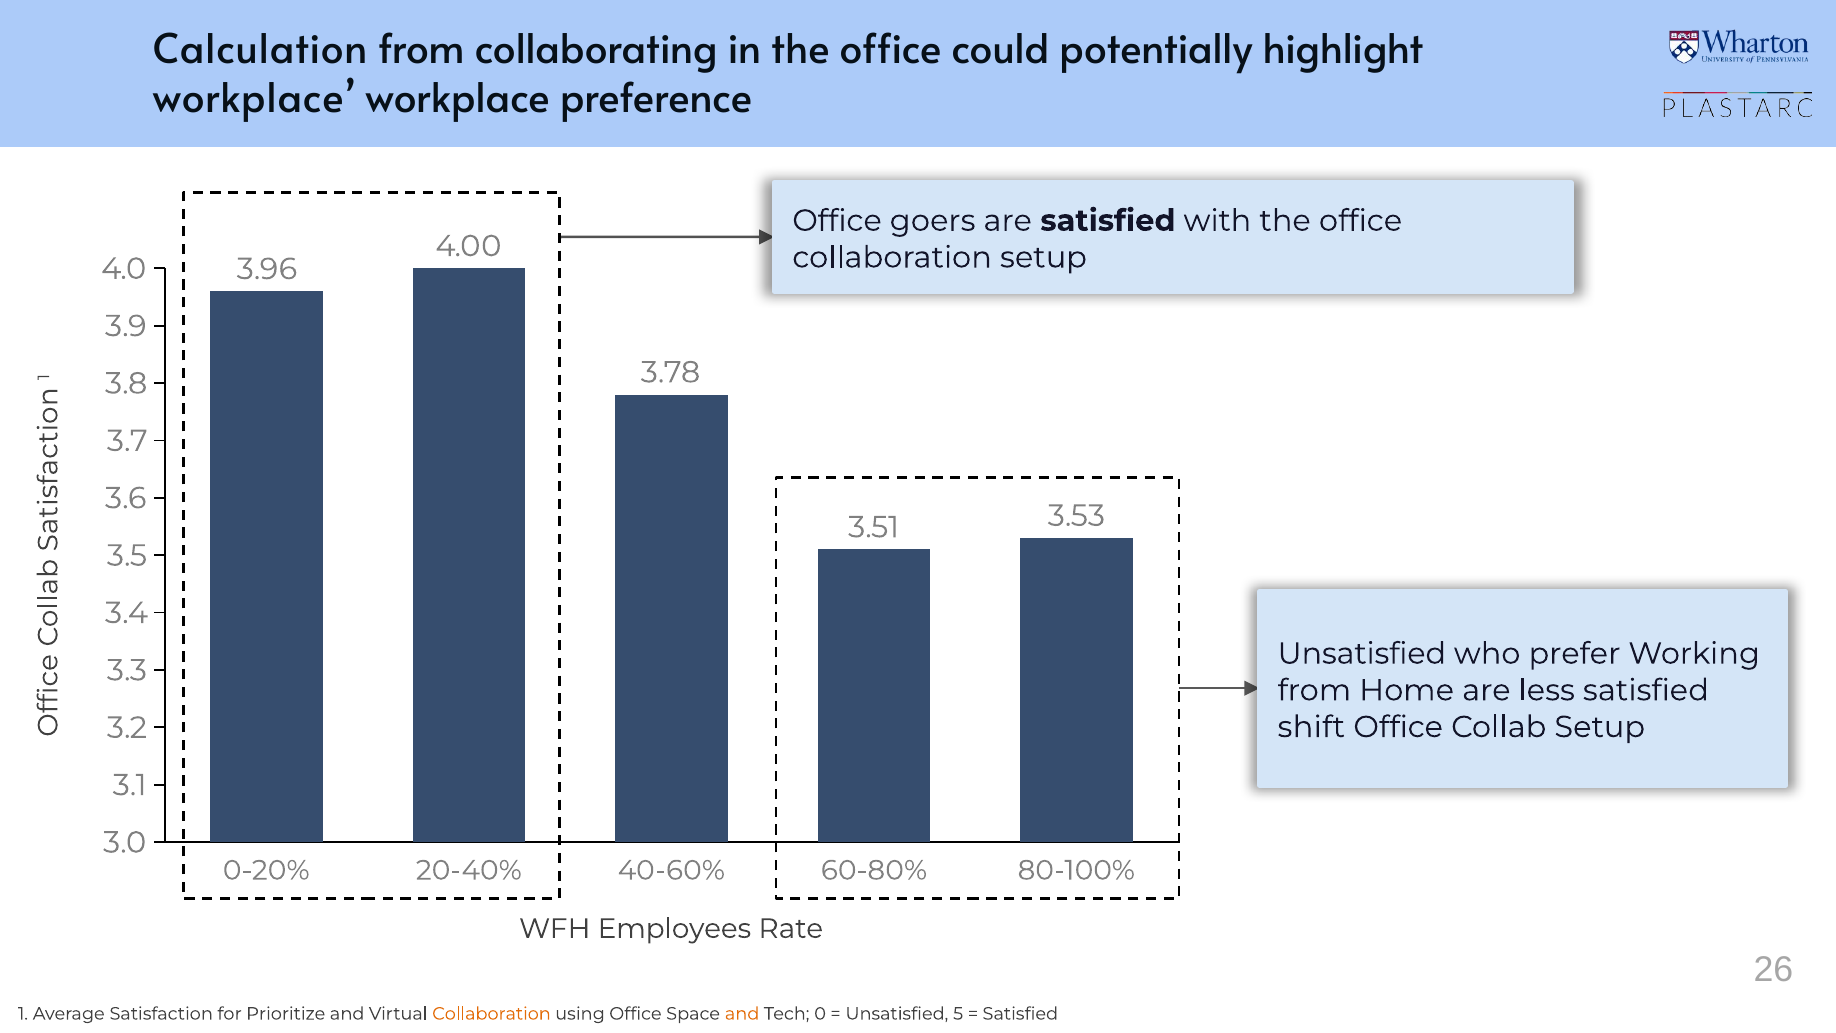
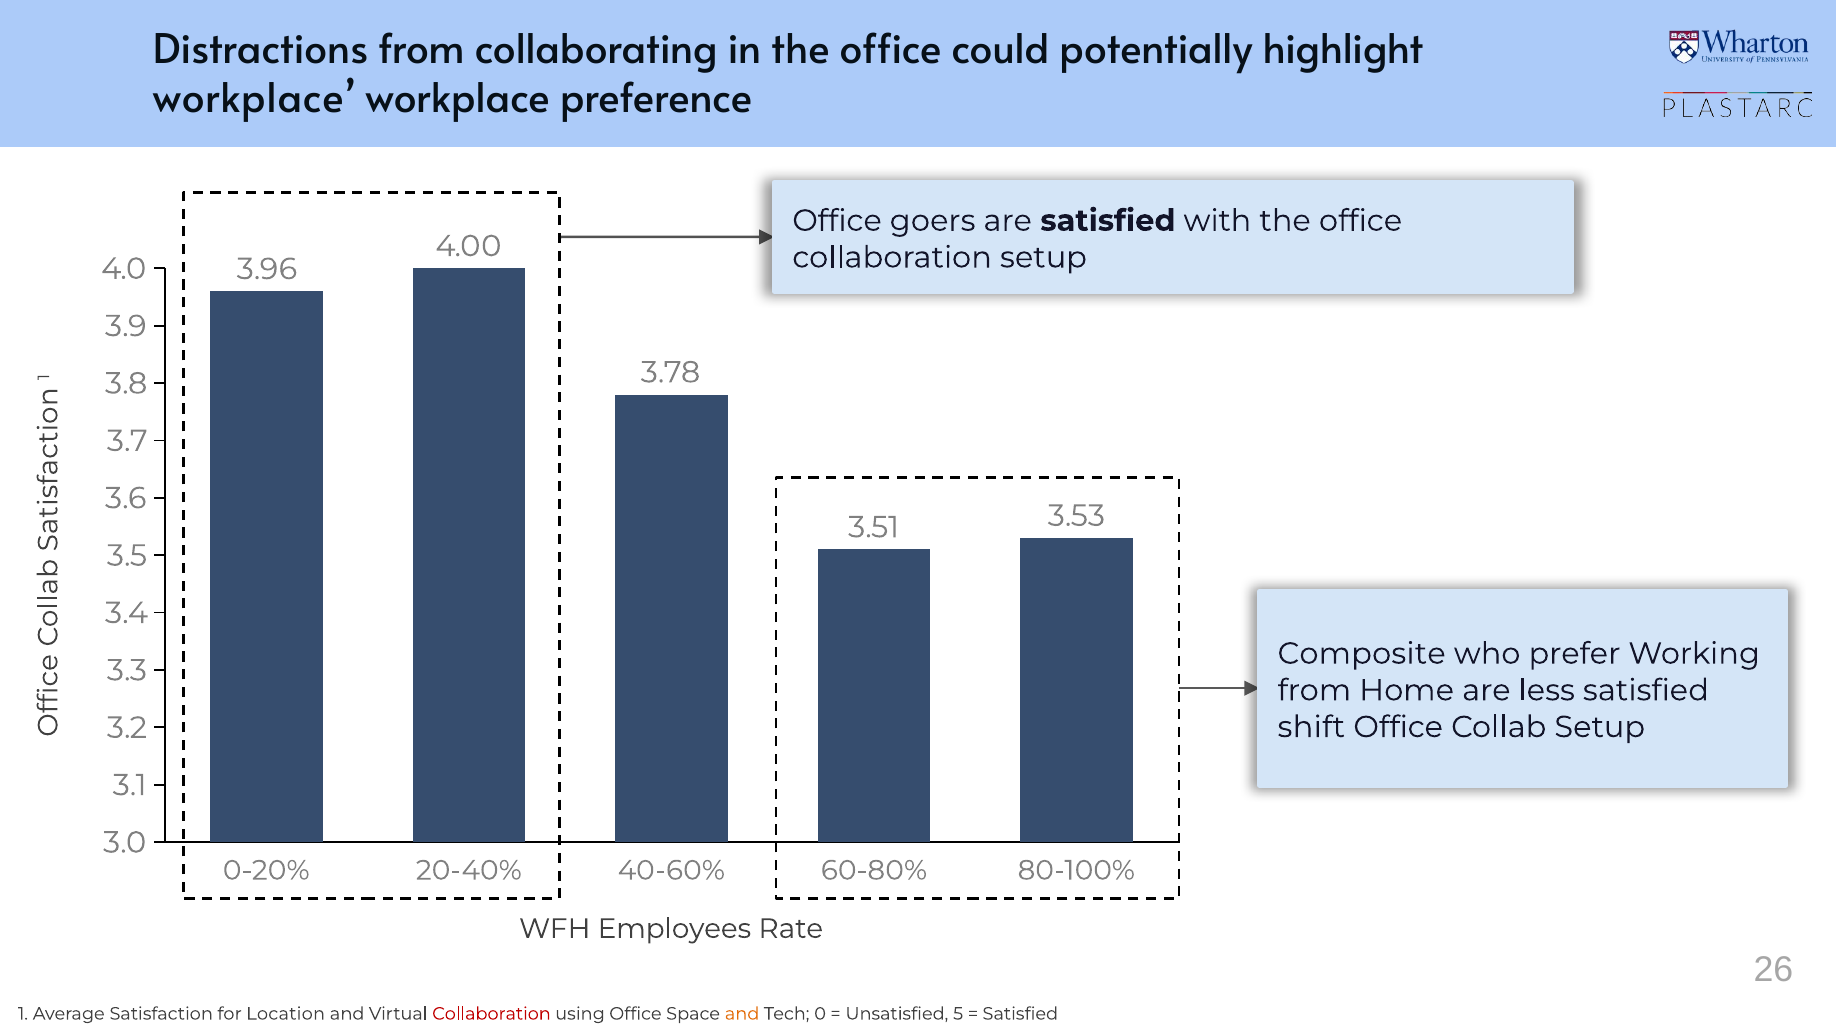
Calculation: Calculation -> Distractions (261, 50)
Unsatisfied: Unsatisfied -> Composite (1362, 653)
Prioritize: Prioritize -> Location (286, 1014)
Collaboration colour: orange -> red (491, 1014)
